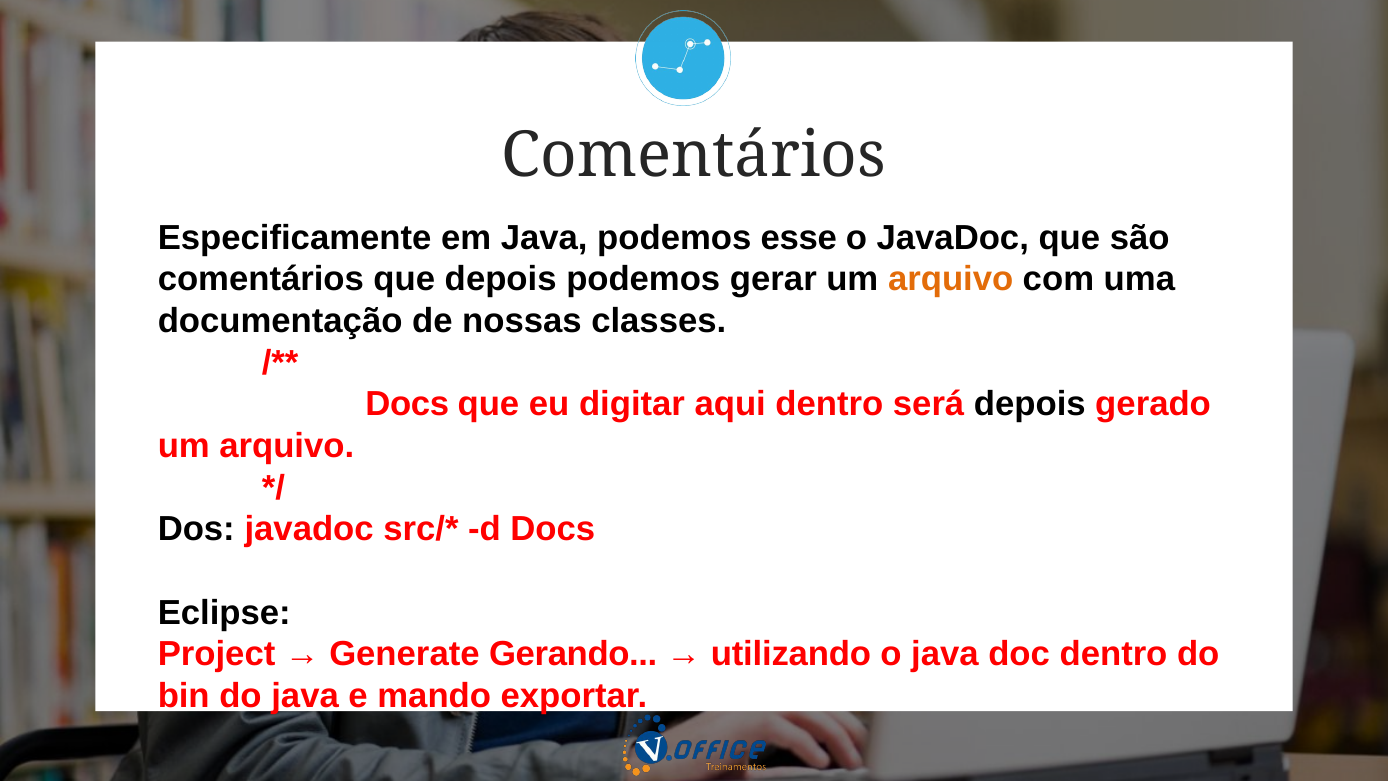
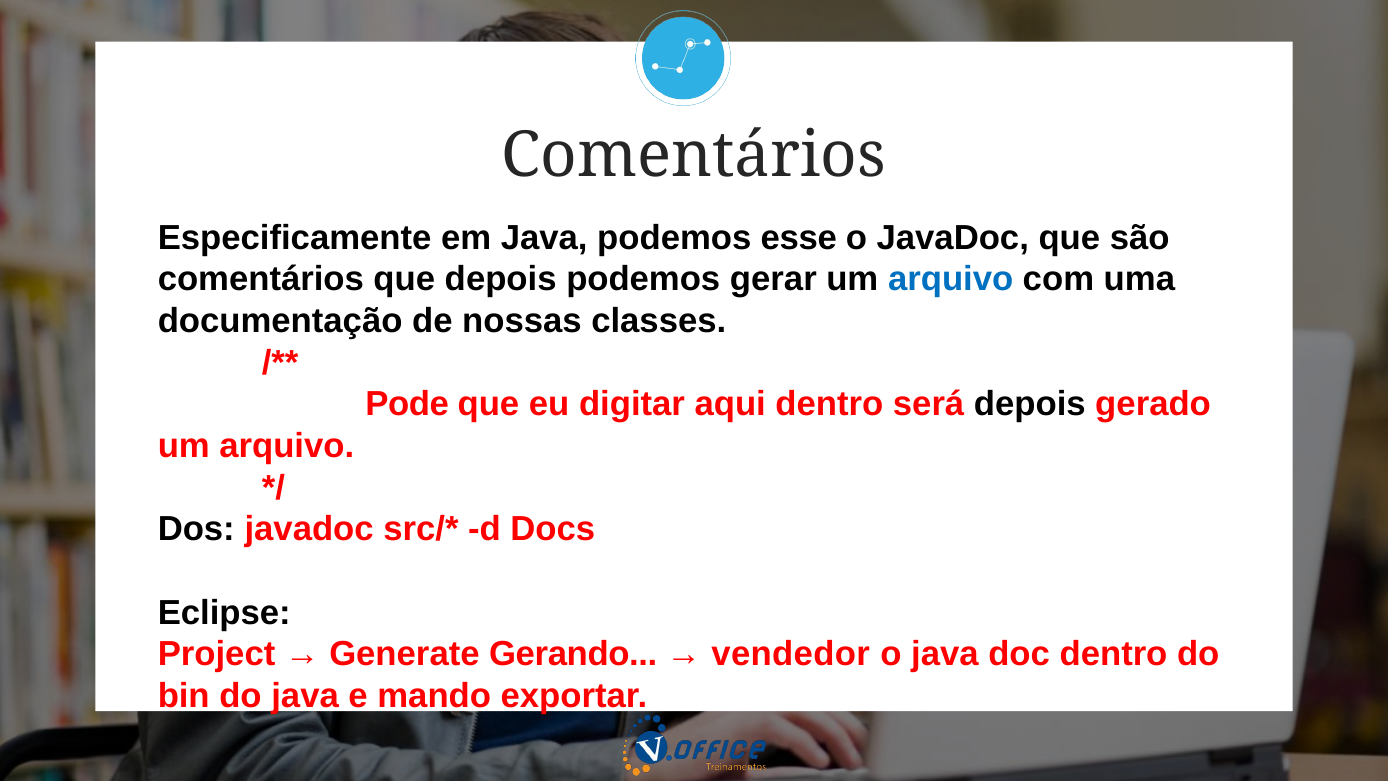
arquivo colour: orange -> blue (951, 279)
Docs: Docs -> Pode (407, 404)
utilizando: utilizando -> vendedor (791, 654)
